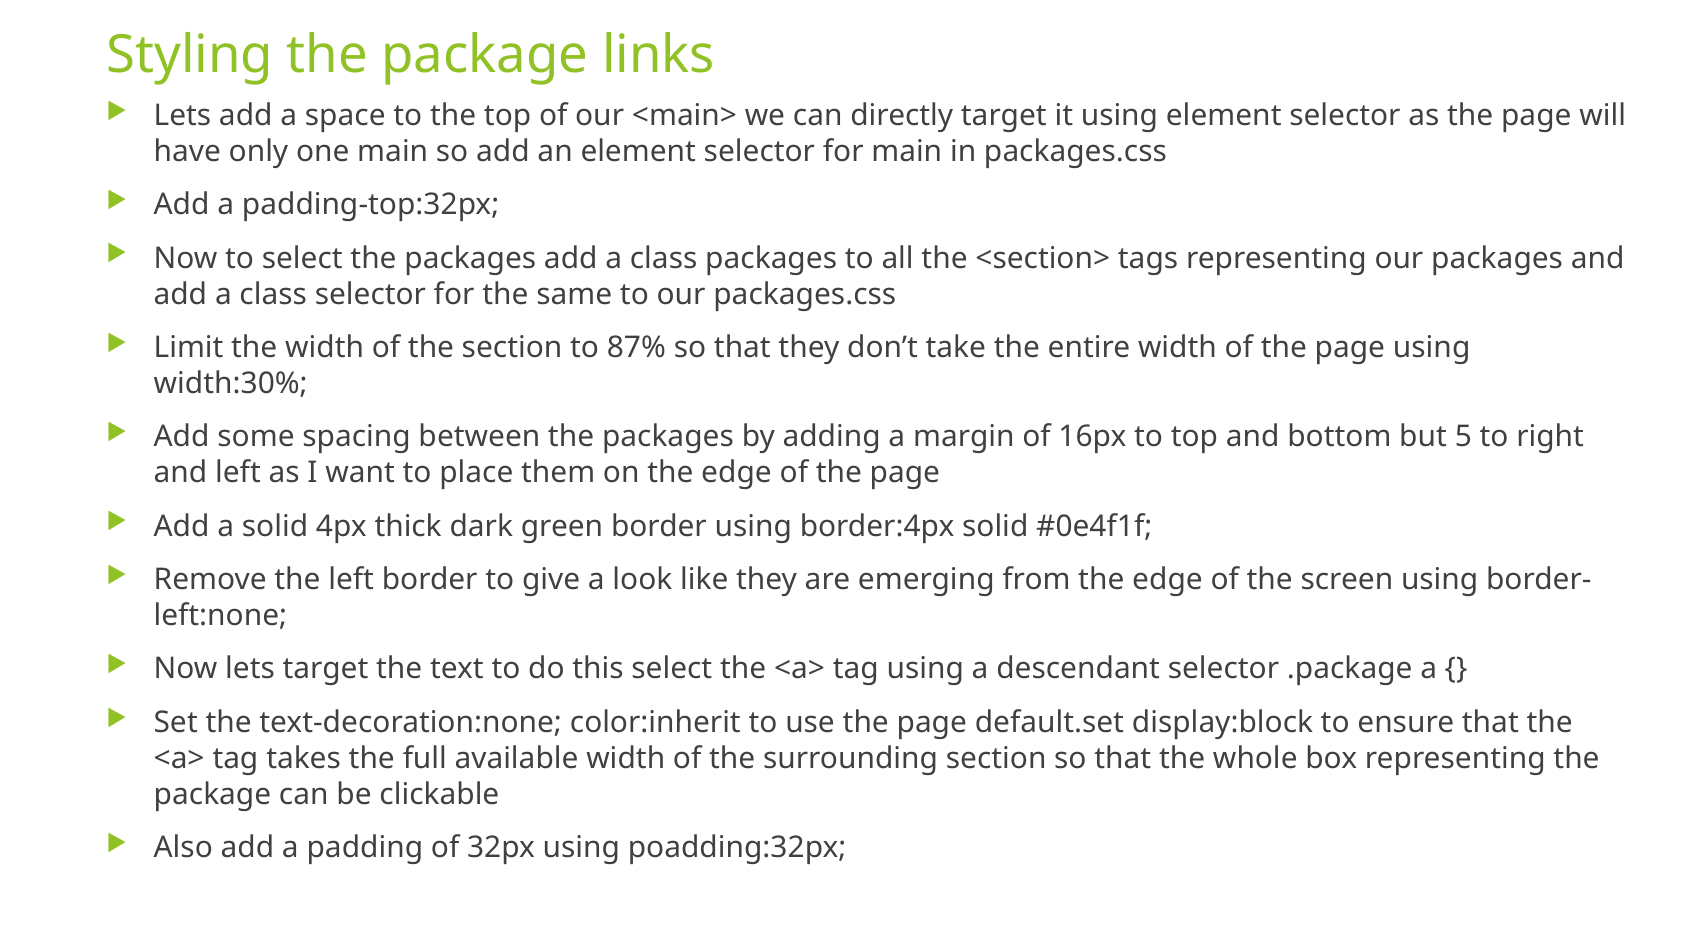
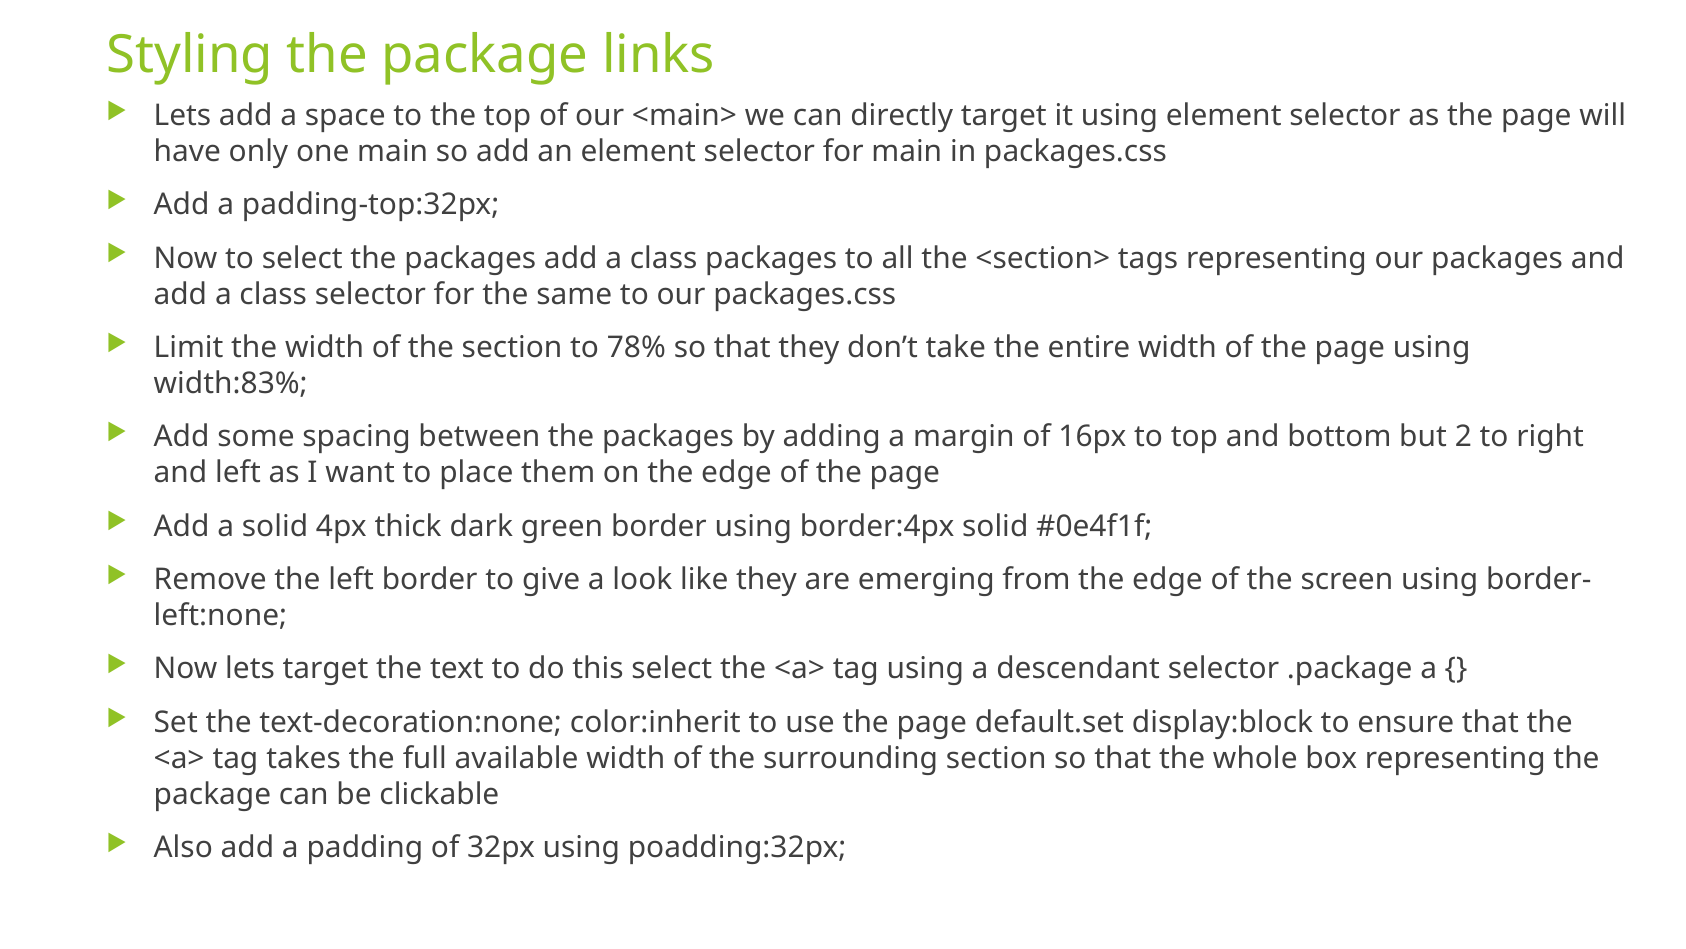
87%: 87% -> 78% (636, 347)
width:30%: width:30% -> width:83% (231, 383)
5: 5 -> 2 (1463, 437)
